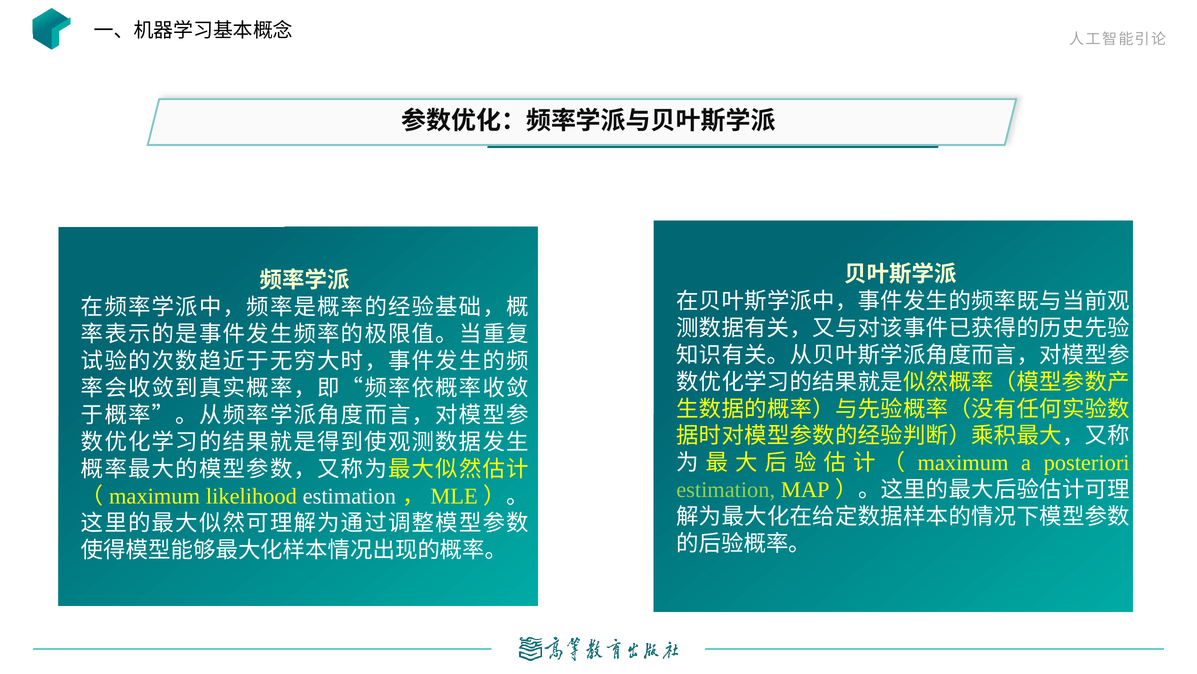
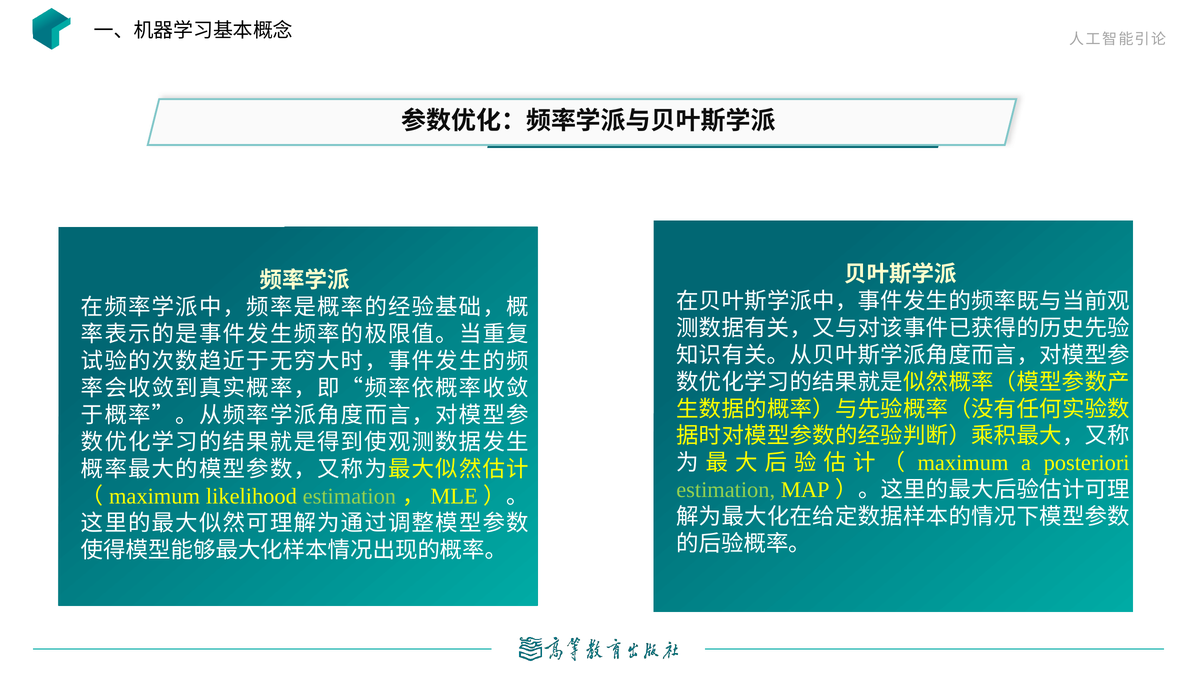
estimation colour: white -> light green (349, 496)
